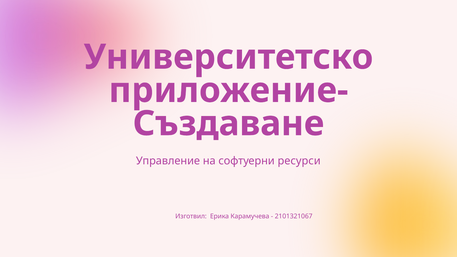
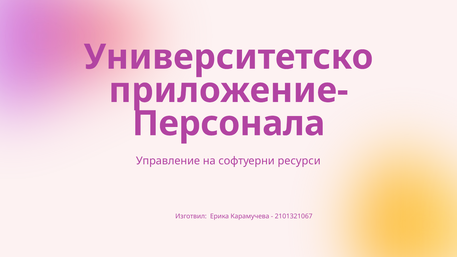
Създаване: Създаване -> Персонала (229, 124)
